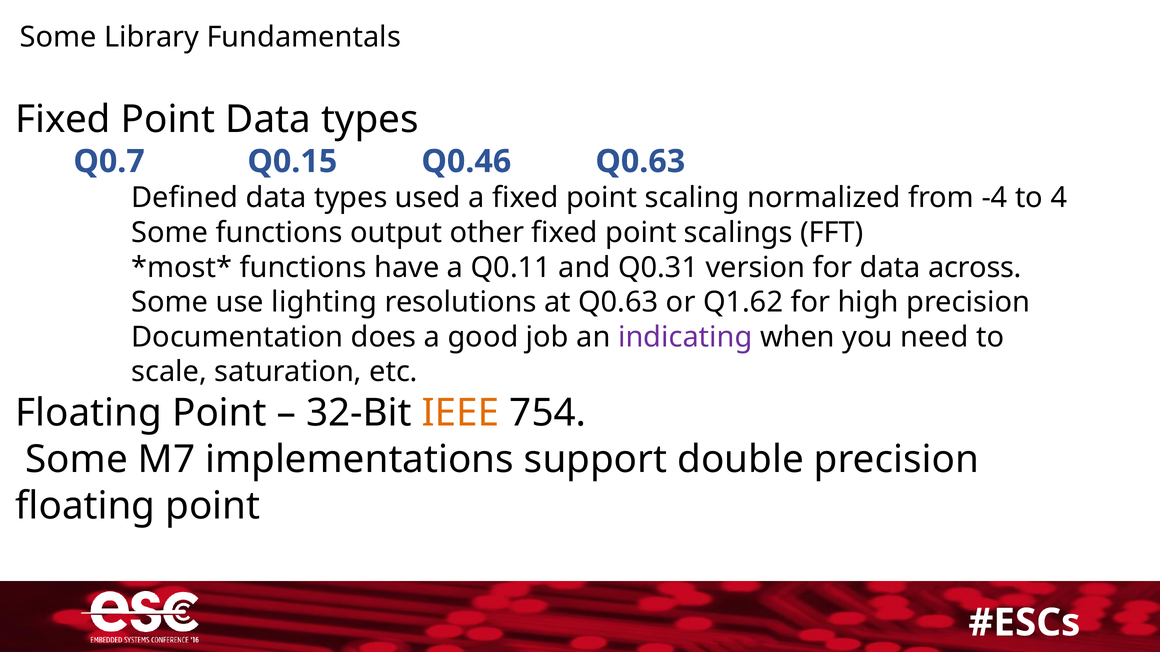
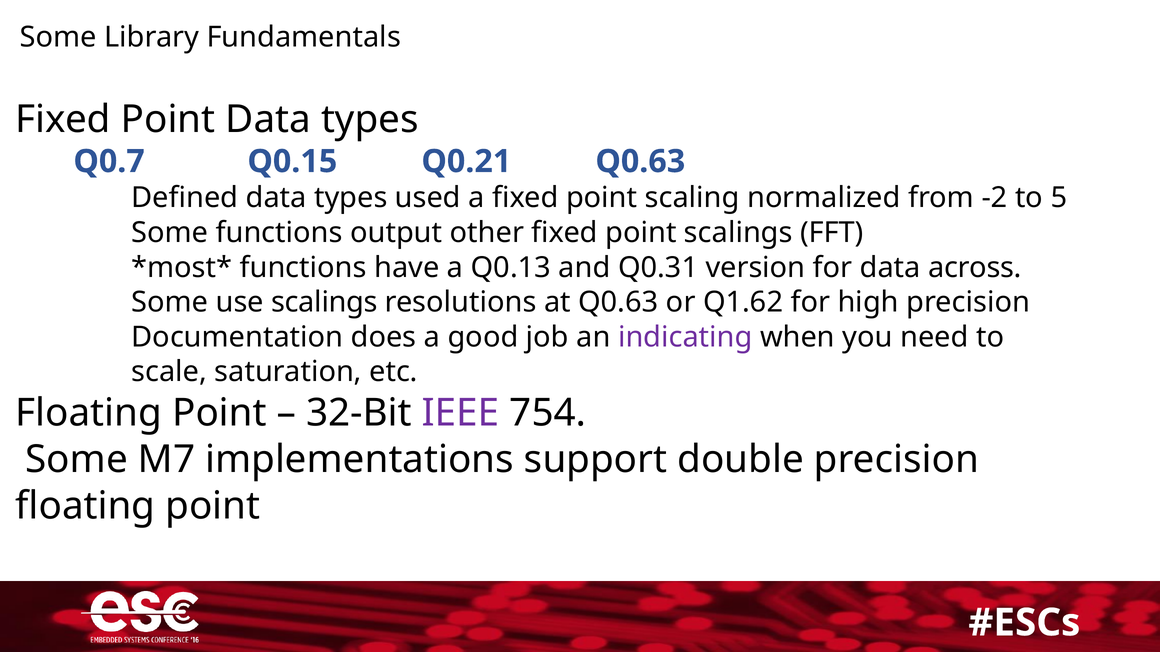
Q0.46: Q0.46 -> Q0.21 (466, 162)
-4: -4 -> -2 (995, 198)
4: 4 -> 5 (1059, 198)
Q0.11: Q0.11 -> Q0.13 (511, 268)
use lighting: lighting -> scalings (324, 302)
IEEE colour: orange -> purple (461, 413)
